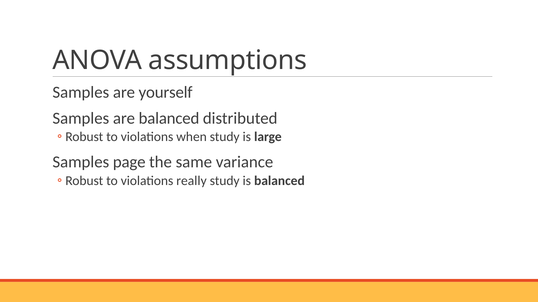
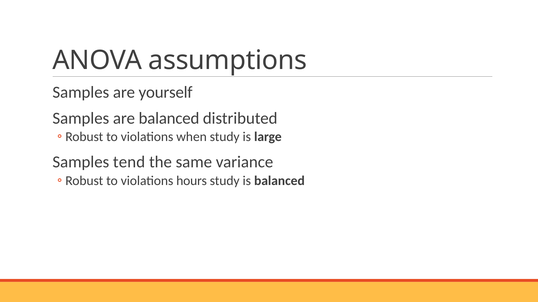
page: page -> tend (129, 162)
really: really -> hours (192, 181)
